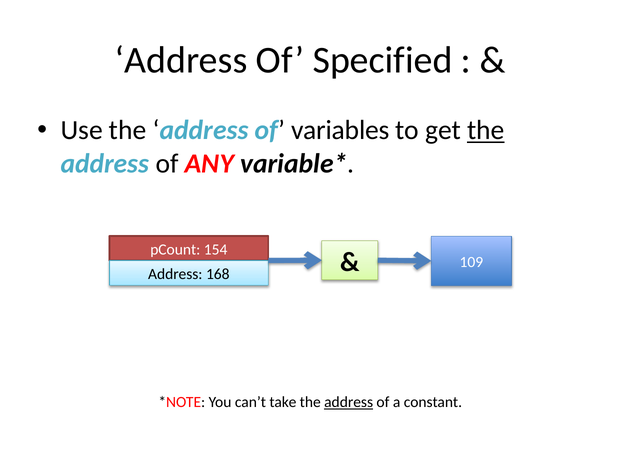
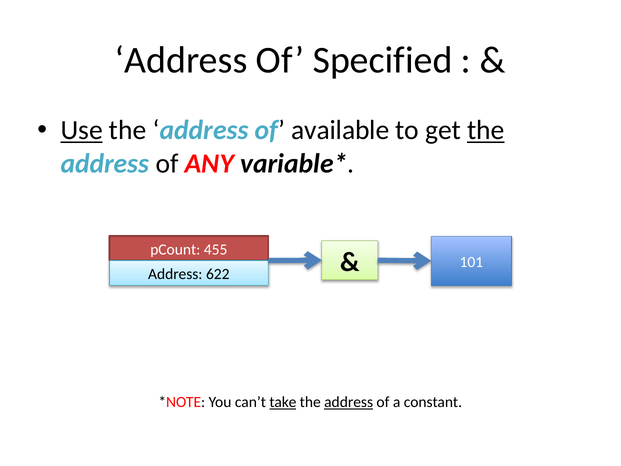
Use underline: none -> present (82, 130)
variables: variables -> available (340, 130)
154: 154 -> 455 (216, 249)
168: 168 -> 622 (218, 274)
109: 109 -> 101 (471, 262)
take underline: none -> present (283, 402)
